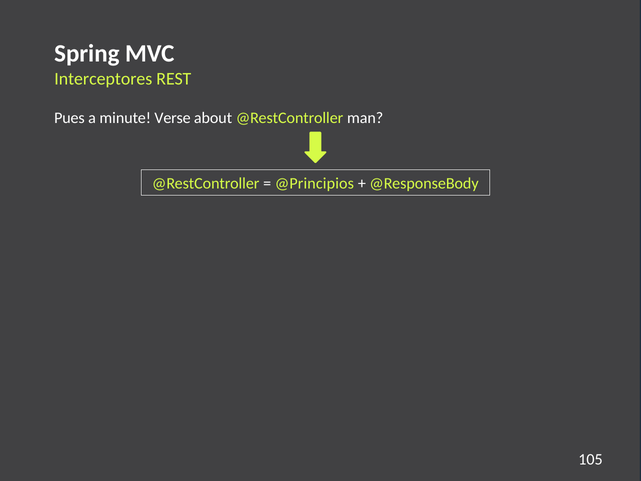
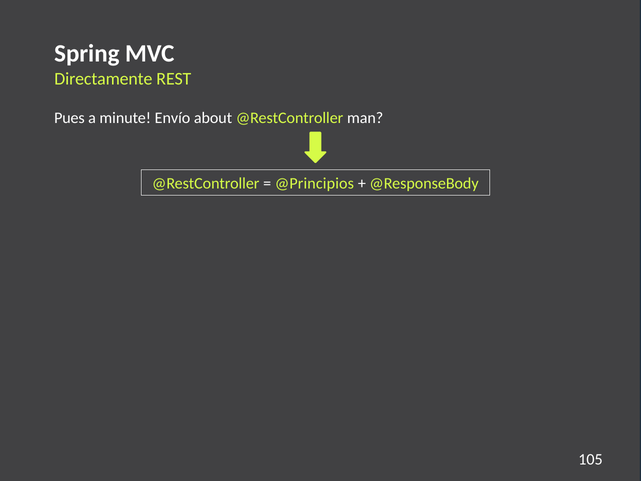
Interceptores: Interceptores -> Directamente (103, 79)
Verse: Verse -> Envío (173, 118)
